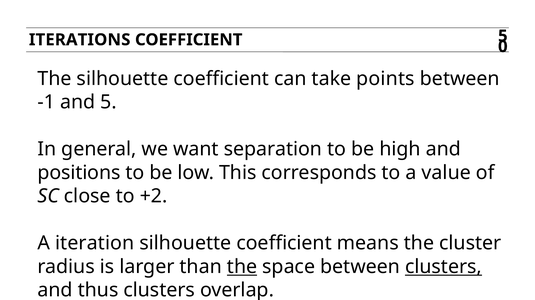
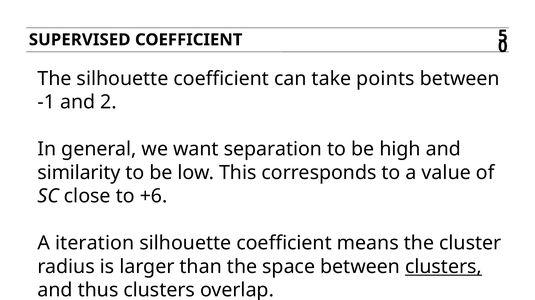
ITERATIONS: ITERATIONS -> SUPERVISED (80, 40)
and 5: 5 -> 2 (109, 102)
positions: positions -> similarity (79, 173)
+2: +2 -> +6 (154, 196)
the underline: present -> none (242, 267)
